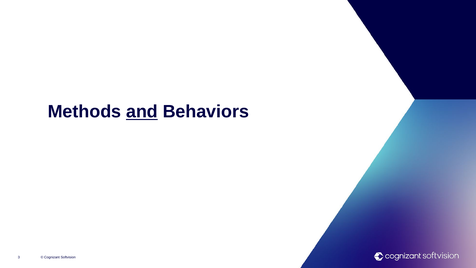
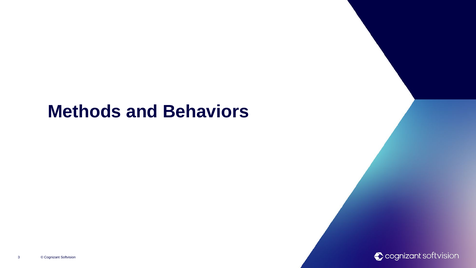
and underline: present -> none (142, 112)
